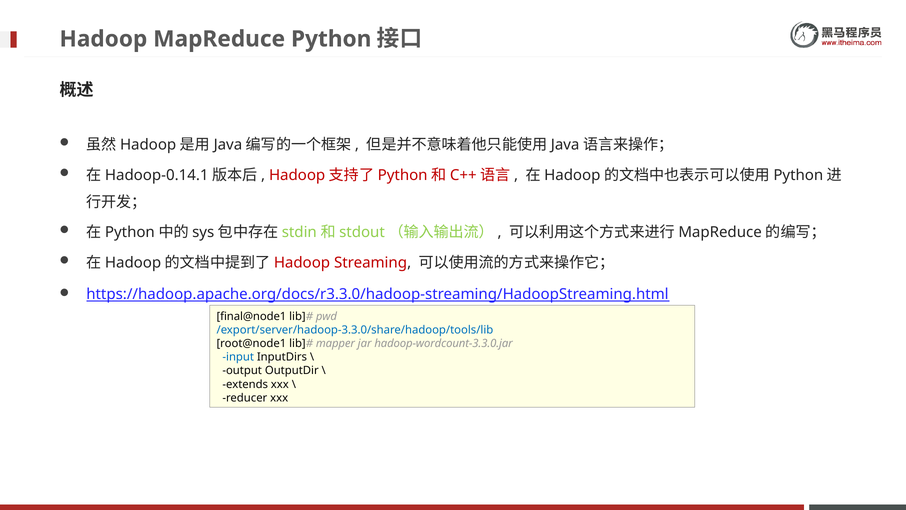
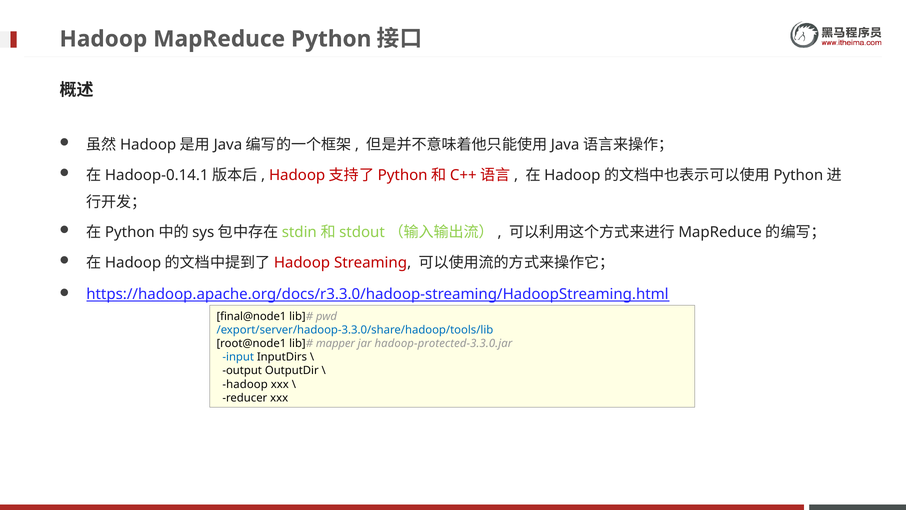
hadoop-wordcount-3.3.0.jar: hadoop-wordcount-3.3.0.jar -> hadoop-protected-3.3.0.jar (443, 343)
extends: extends -> hadoop (245, 384)
